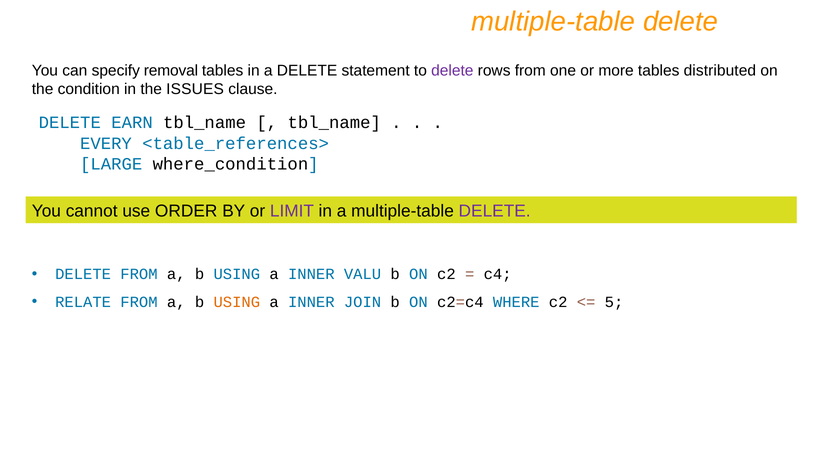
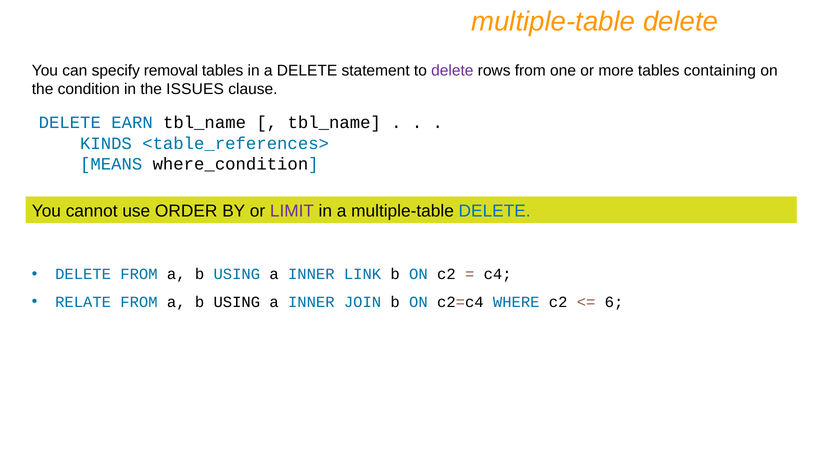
distributed: distributed -> containing (720, 70)
EVERY: EVERY -> KINDS (106, 143)
LARGE: LARGE -> MEANS (111, 164)
DELETE colour: purple -> blue (495, 211)
VALU: VALU -> LINK (363, 274)
USING colour: orange -> black (237, 302)
5: 5 -> 6 (614, 302)
